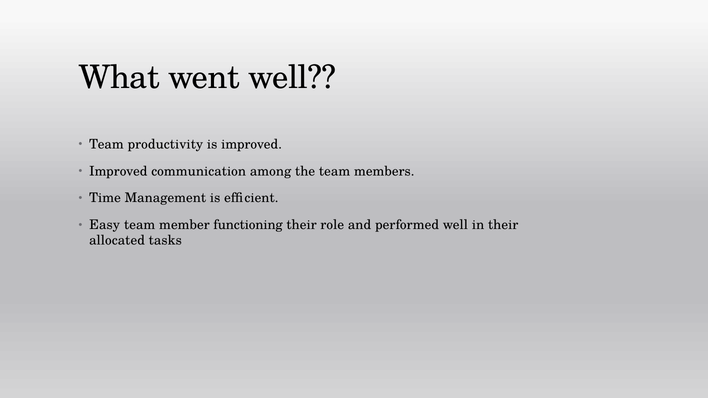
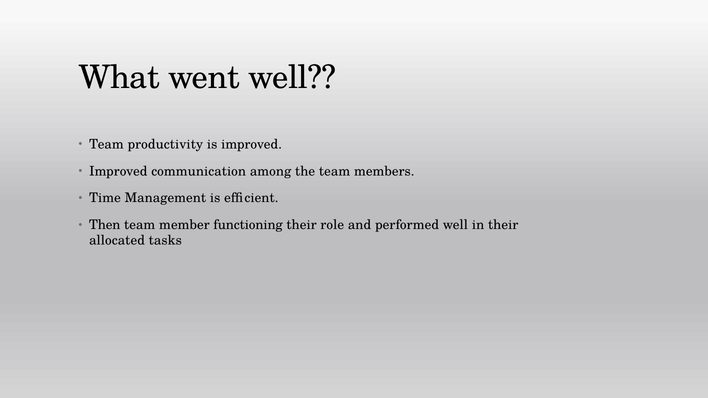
Easy: Easy -> Then (105, 225)
